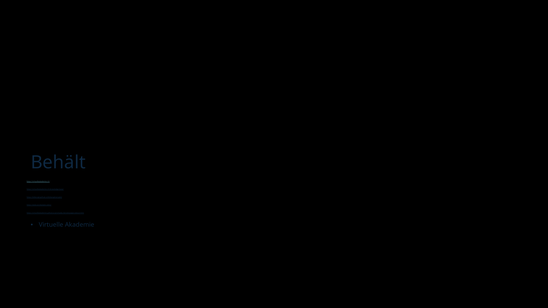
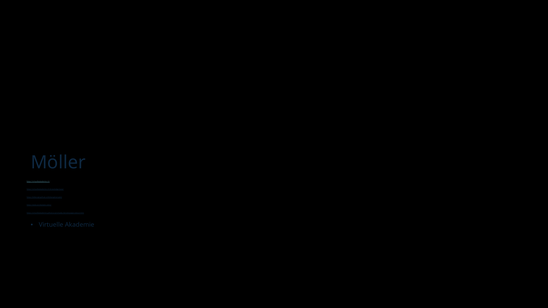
Behält: Behält -> Möller (58, 163)
